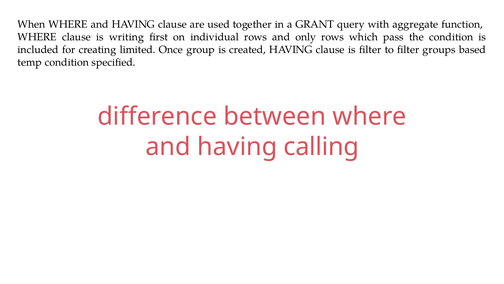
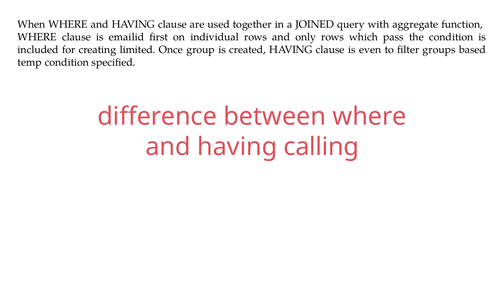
GRANT: GRANT -> JOINED (315, 24)
writing: writing -> emailid (127, 37)
is filter: filter -> even (370, 50)
